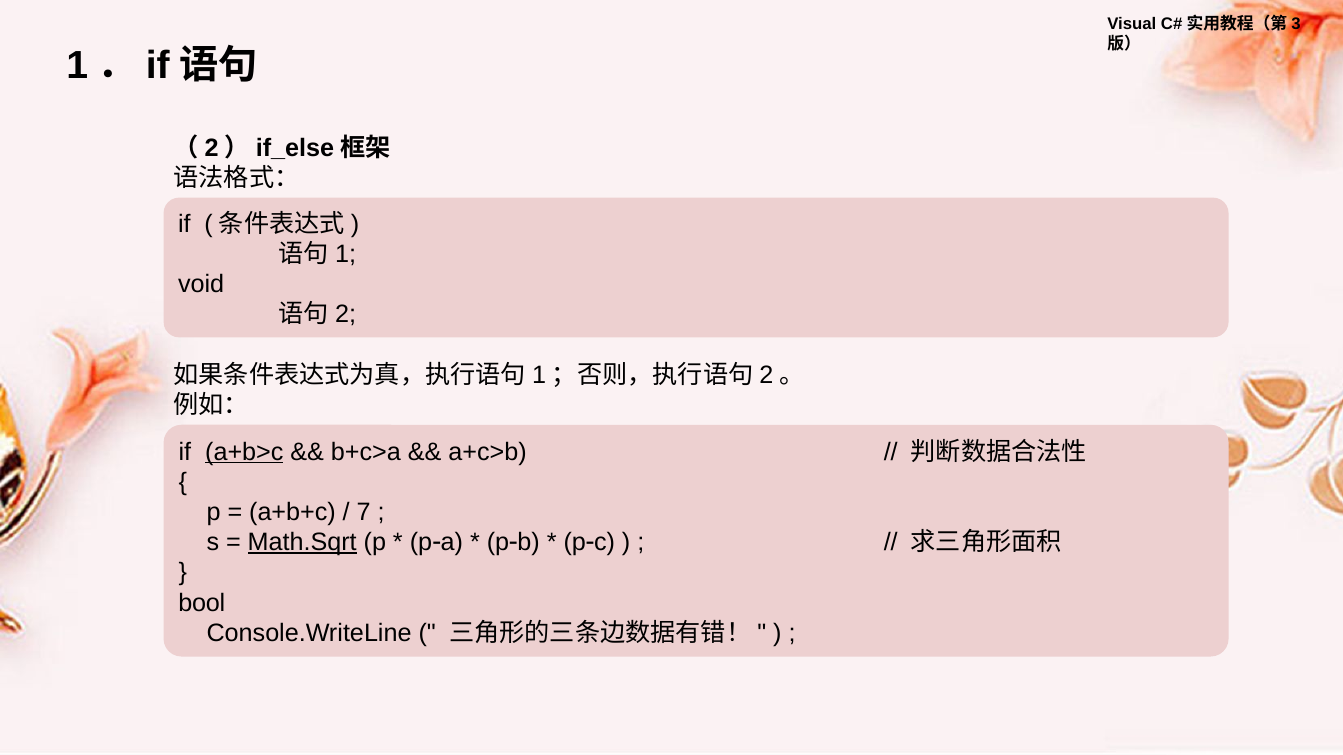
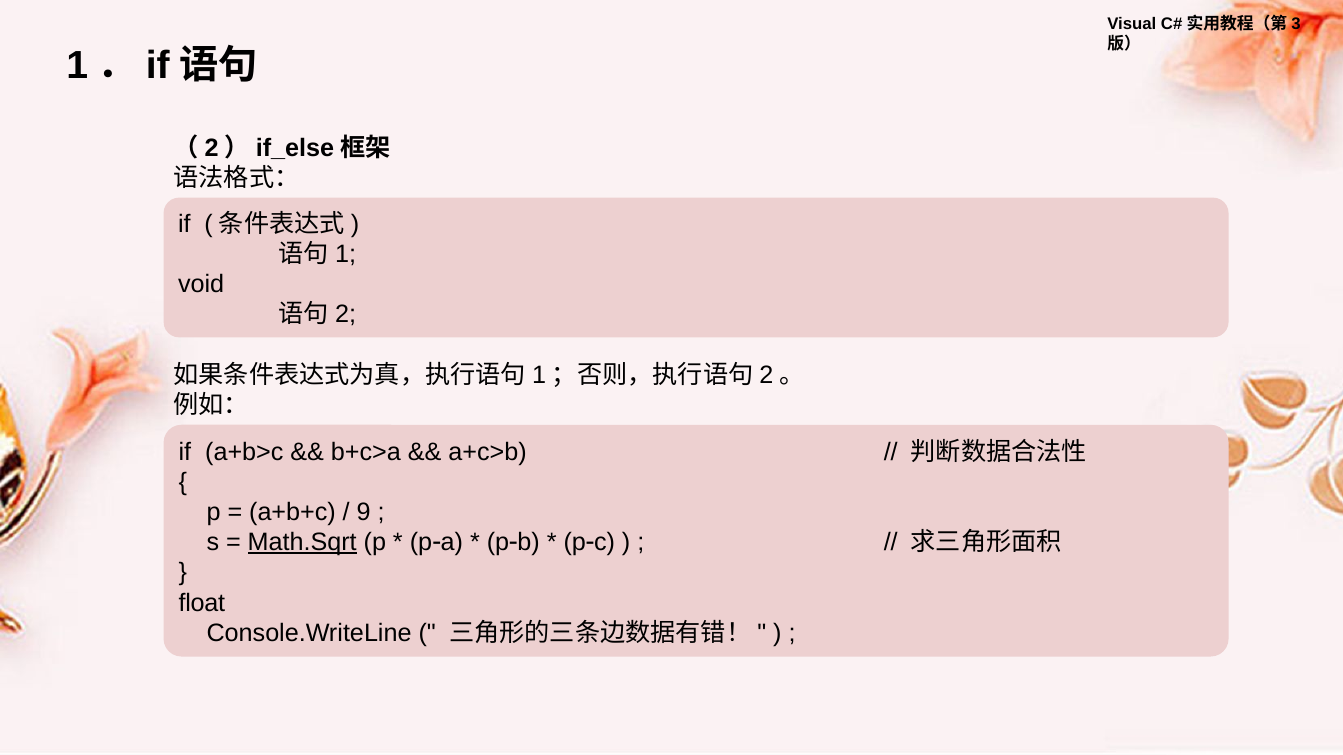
a+b>c underline: present -> none (244, 452)
7: 7 -> 9 (364, 512)
bool: bool -> float (202, 603)
